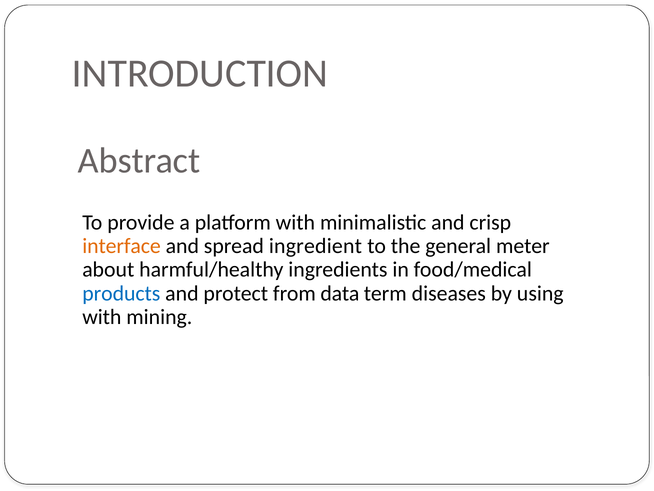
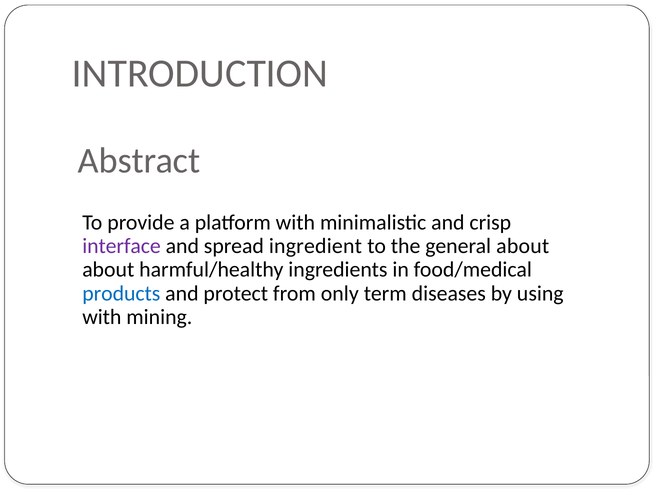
interface colour: orange -> purple (122, 246)
general meter: meter -> about (523, 246)
data: data -> only (340, 293)
